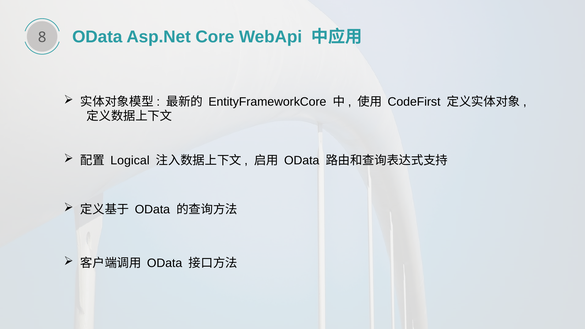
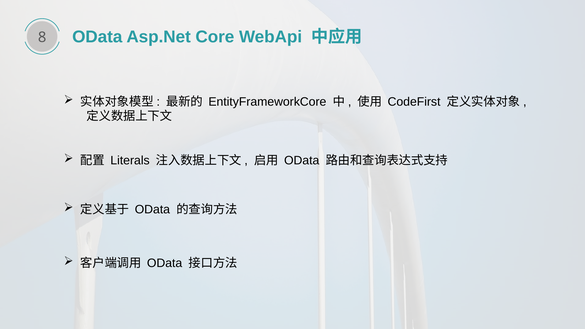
Logical: Logical -> Literals (130, 161)
